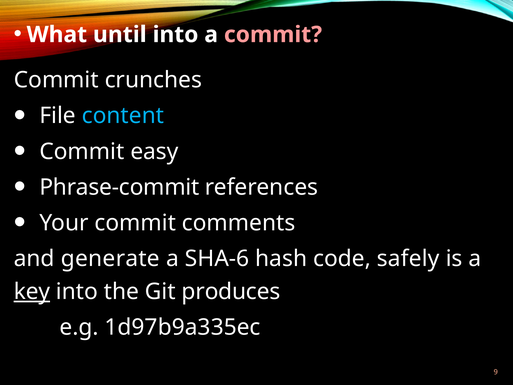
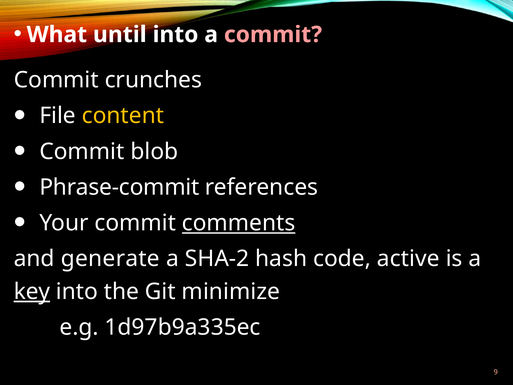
content colour: light blue -> yellow (123, 116)
easy: easy -> blob (154, 151)
comments underline: none -> present (239, 223)
SHA-6: SHA-6 -> SHA-2 (217, 259)
safely: safely -> active (408, 259)
produces: produces -> minimize (231, 291)
